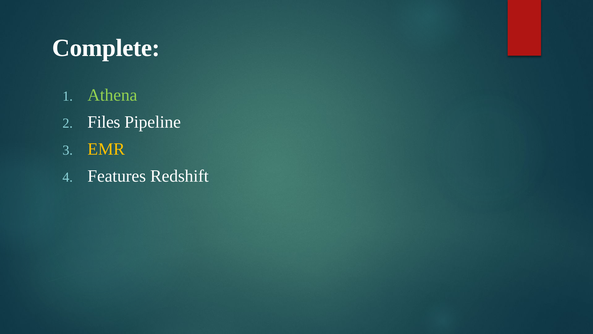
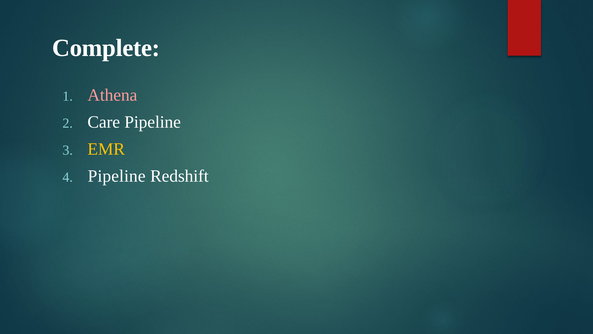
Athena colour: light green -> pink (112, 95)
Files: Files -> Care (104, 122)
Features: Features -> Pipeline (117, 176)
